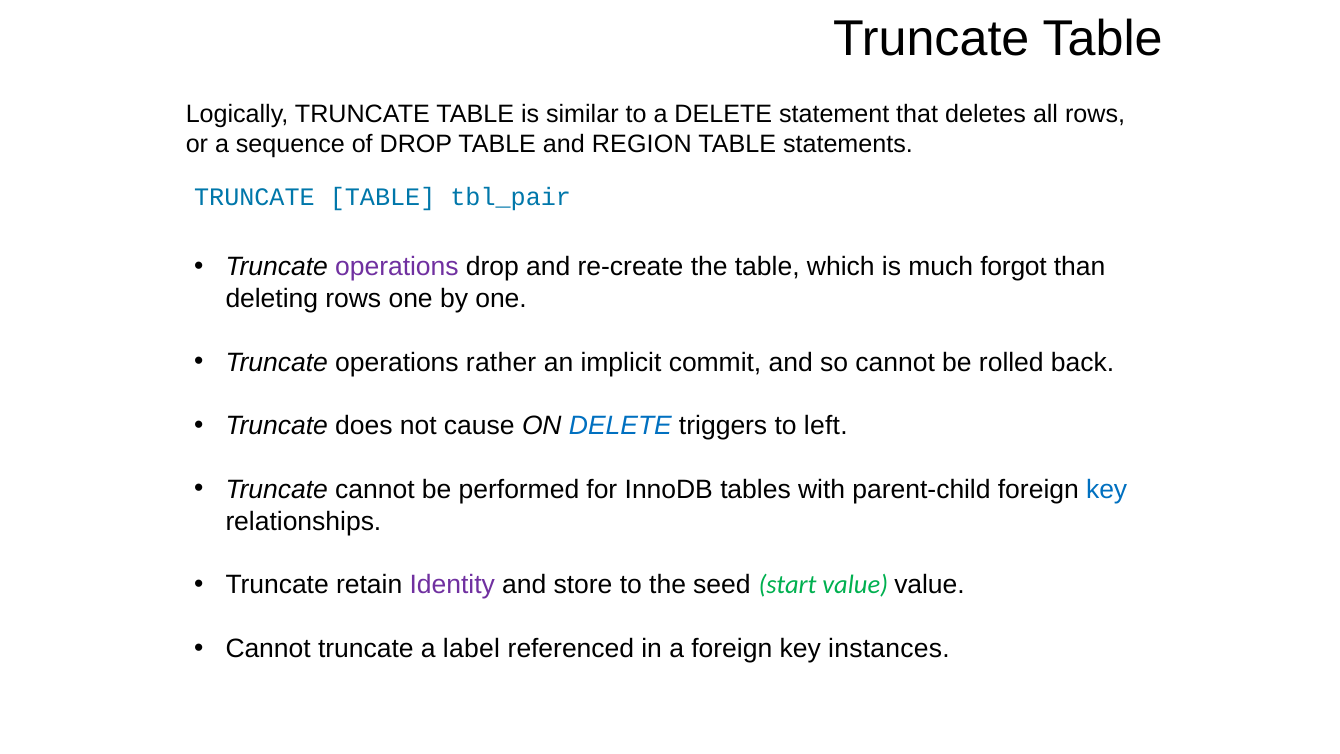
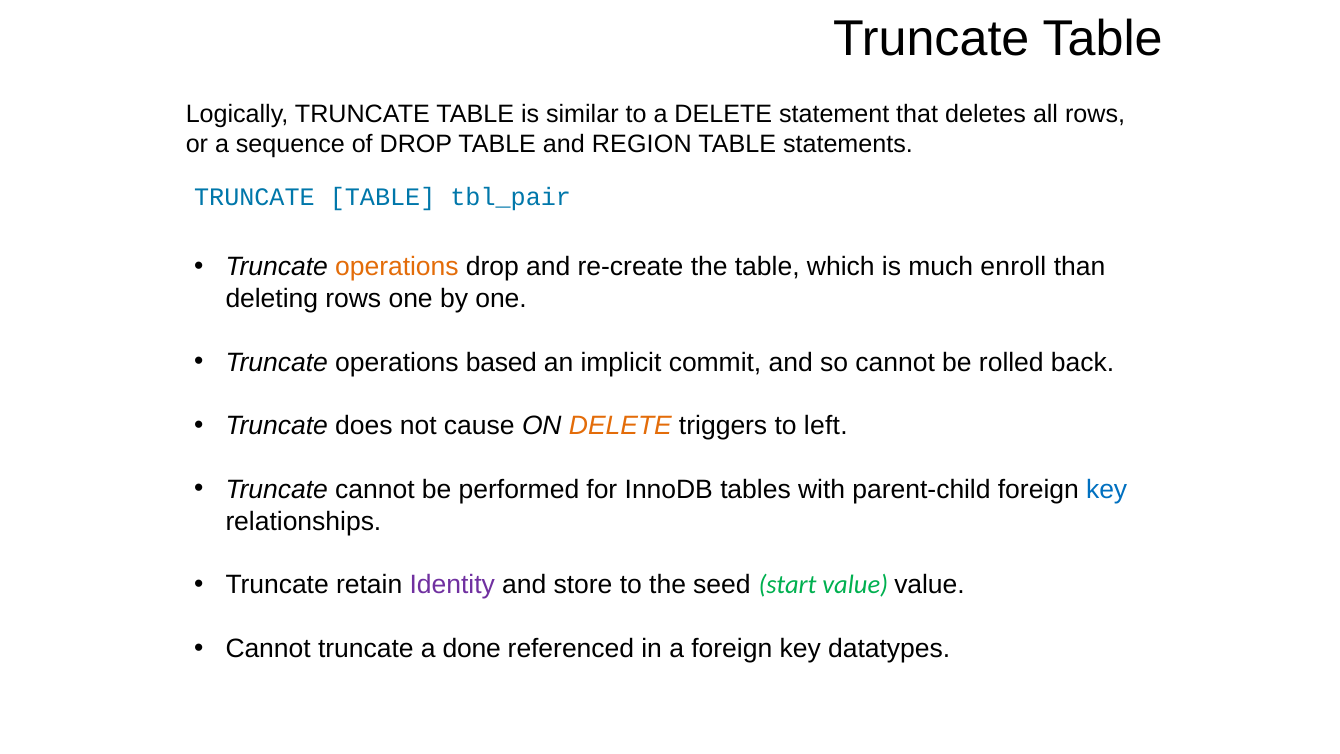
operations colour: purple -> orange (397, 267)
forgot: forgot -> enroll (1013, 267)
rather: rather -> based (501, 362)
DELETE colour: blue -> orange (620, 426)
label: label -> done (472, 649)
instances: instances -> datatypes (889, 649)
